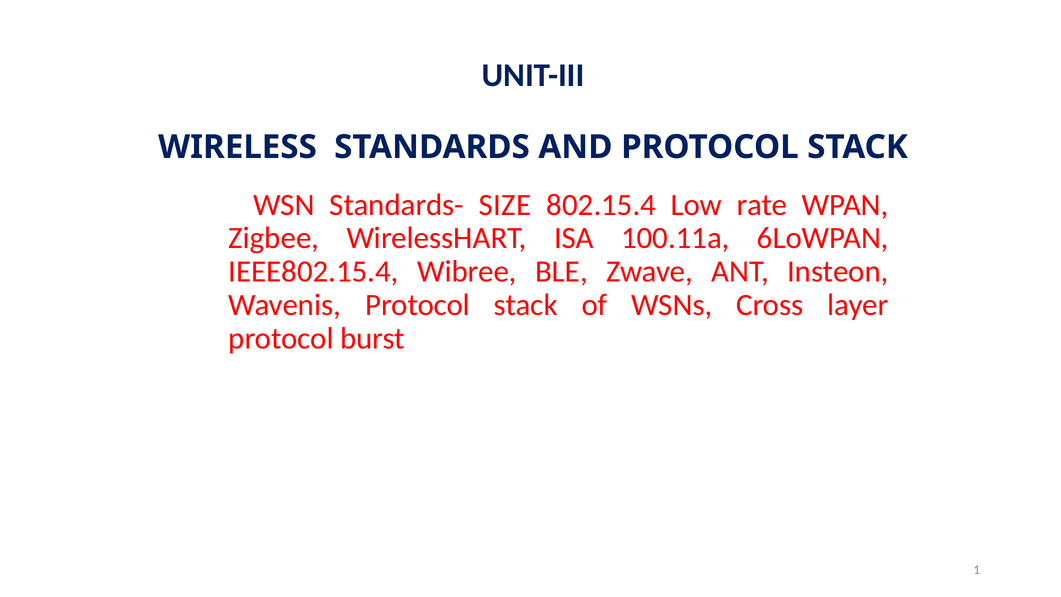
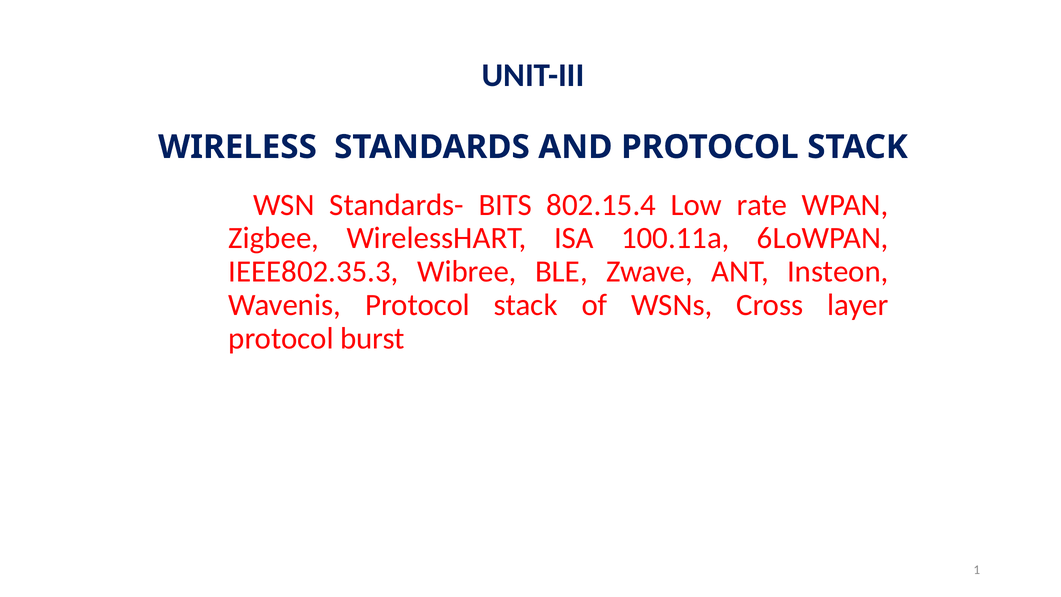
SIZE: SIZE -> BITS (505, 205)
IEEE802.15.4: IEEE802.15.4 -> IEEE802.35.3 (313, 271)
